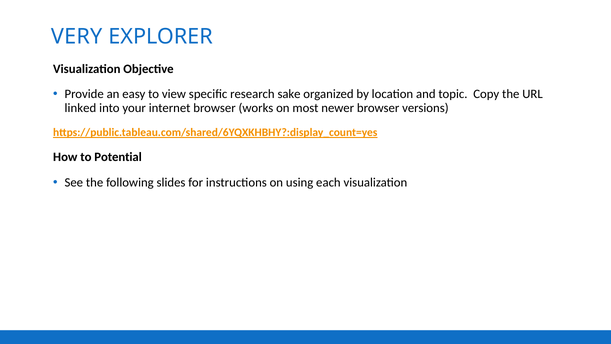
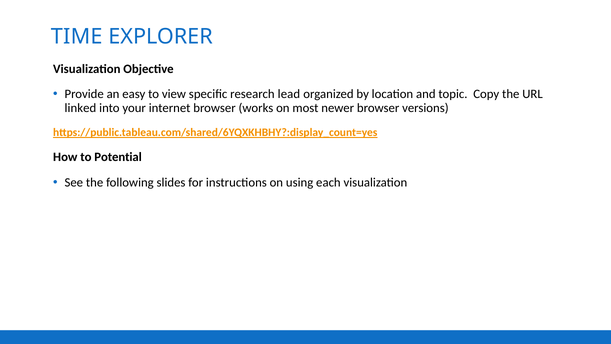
VERY: VERY -> TIME (77, 37)
sake: sake -> lead (289, 94)
